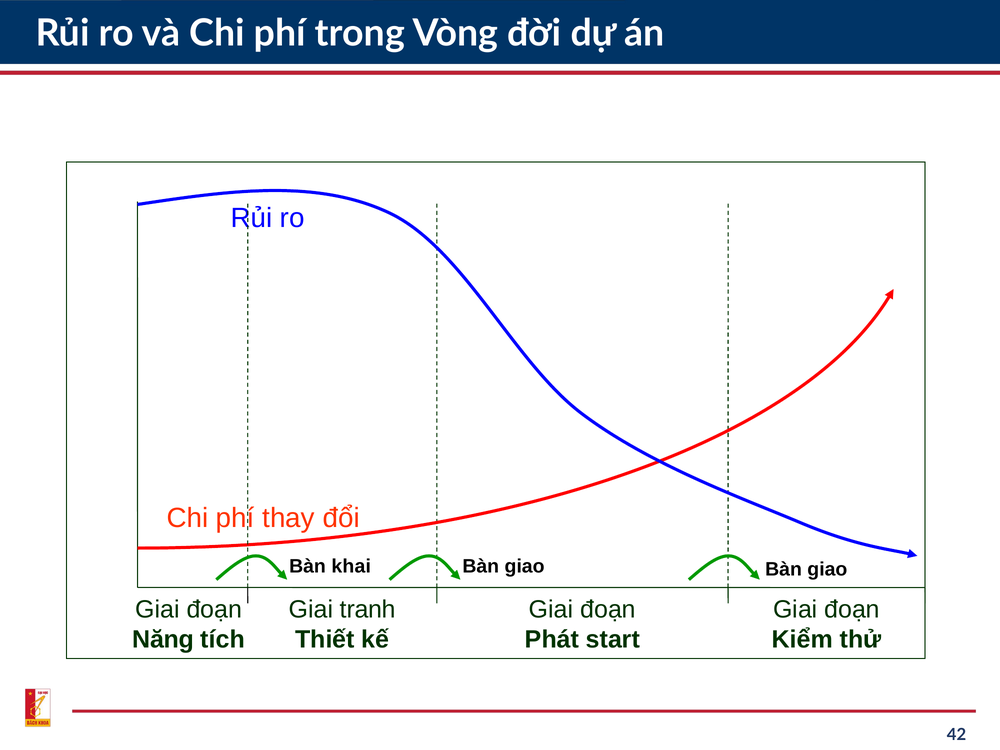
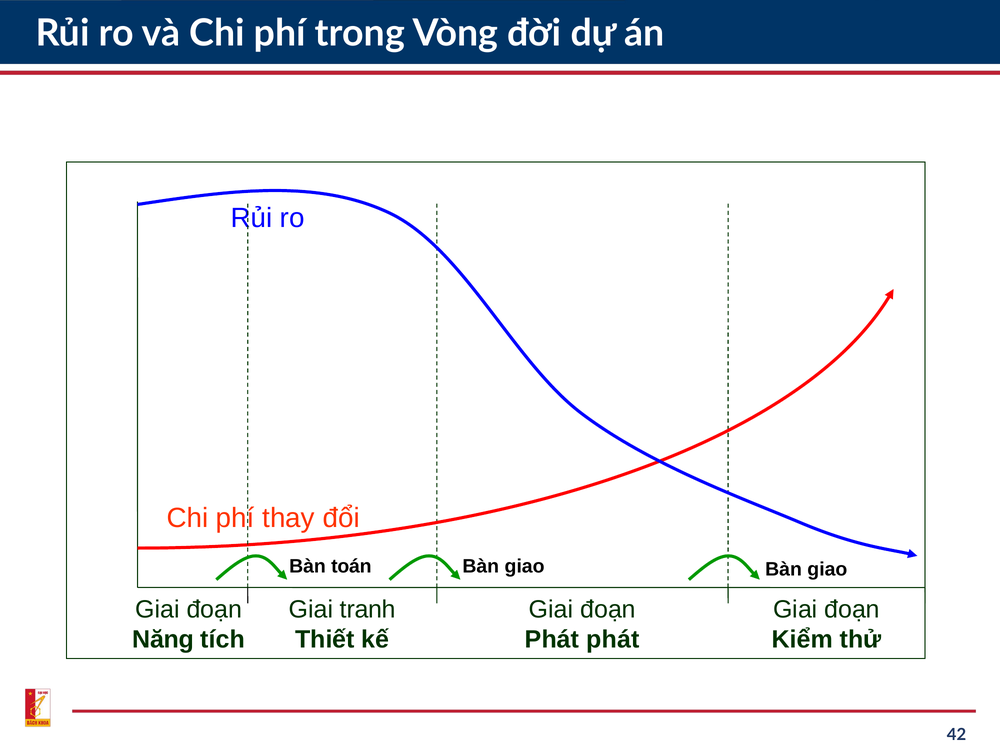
khai: khai -> toán (351, 566)
Phát start: start -> phát (613, 639)
